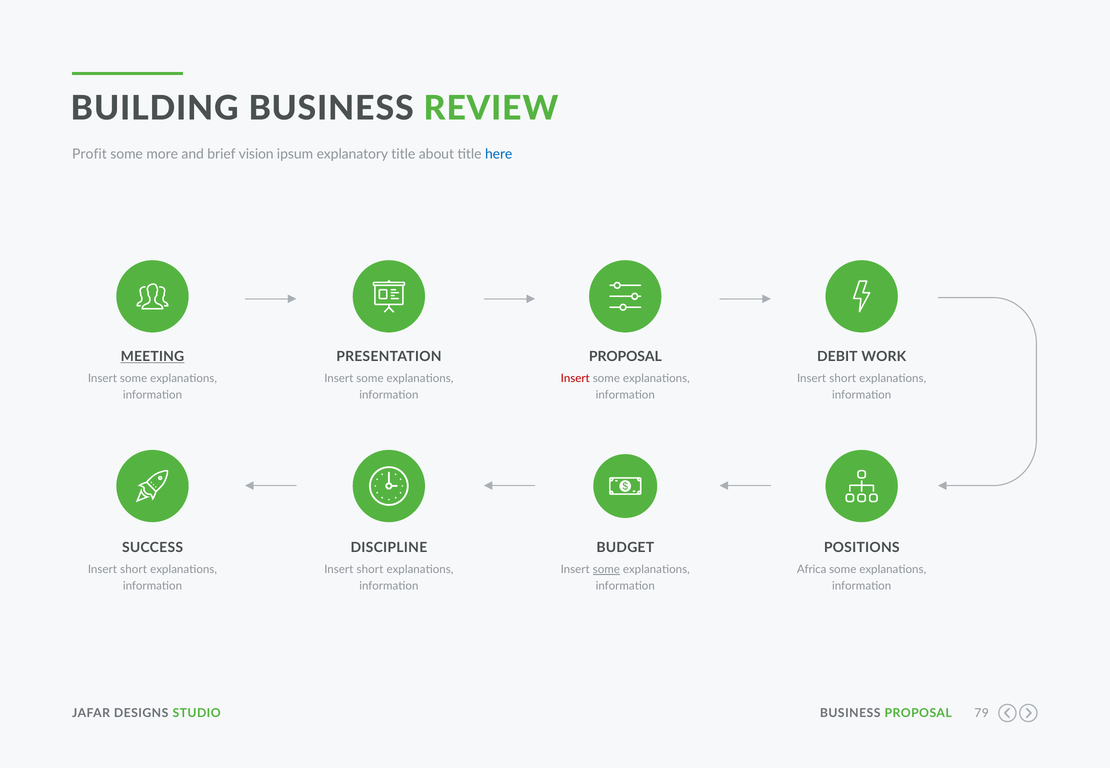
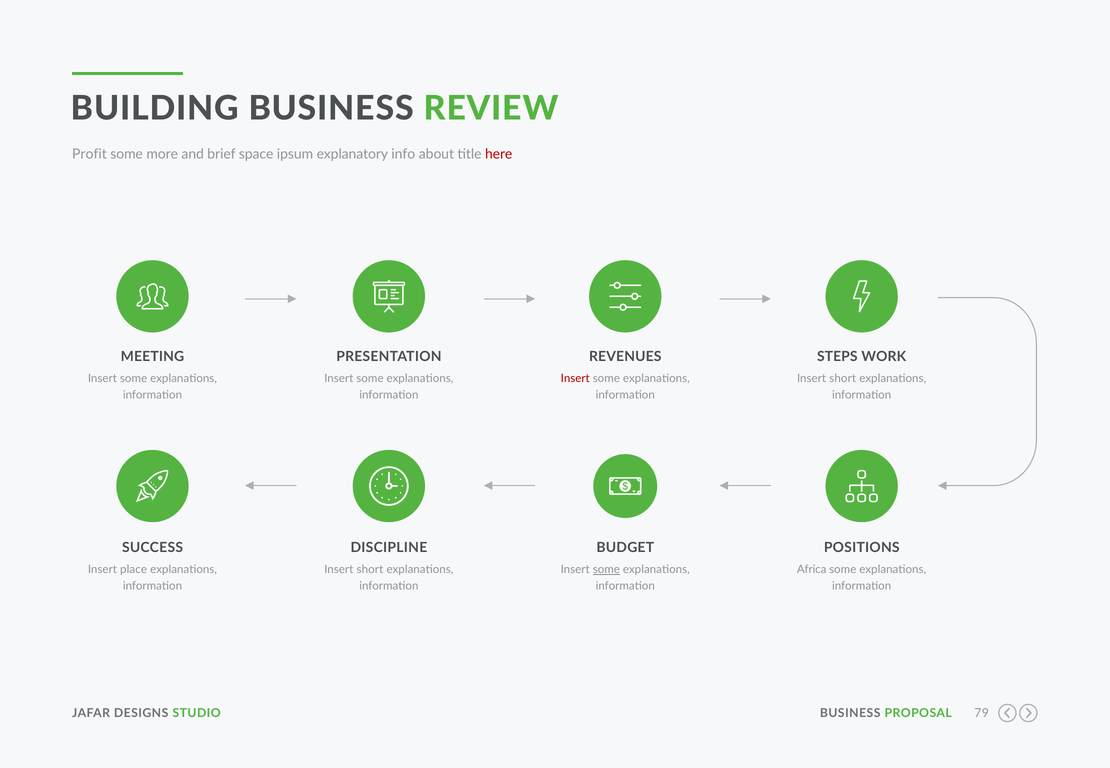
vision: vision -> space (256, 154)
explanatory title: title -> info (403, 154)
here colour: blue -> red (499, 154)
MEETING underline: present -> none (152, 357)
PROPOSAL: PROPOSAL -> REVENUES (625, 357)
DEBIT: DEBIT -> STEPS (837, 357)
short: short -> place (134, 570)
